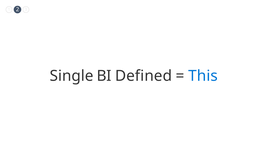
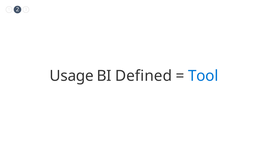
Single: Single -> Usage (72, 76)
This: This -> Tool (203, 76)
